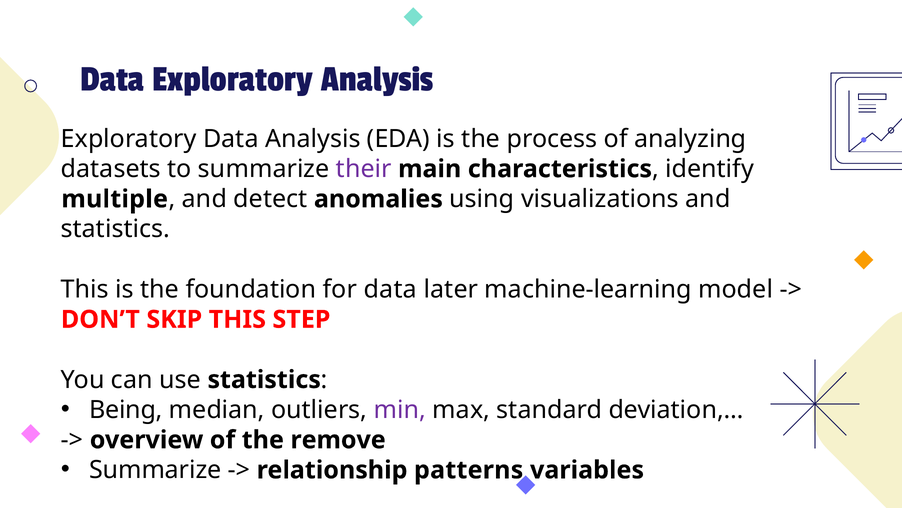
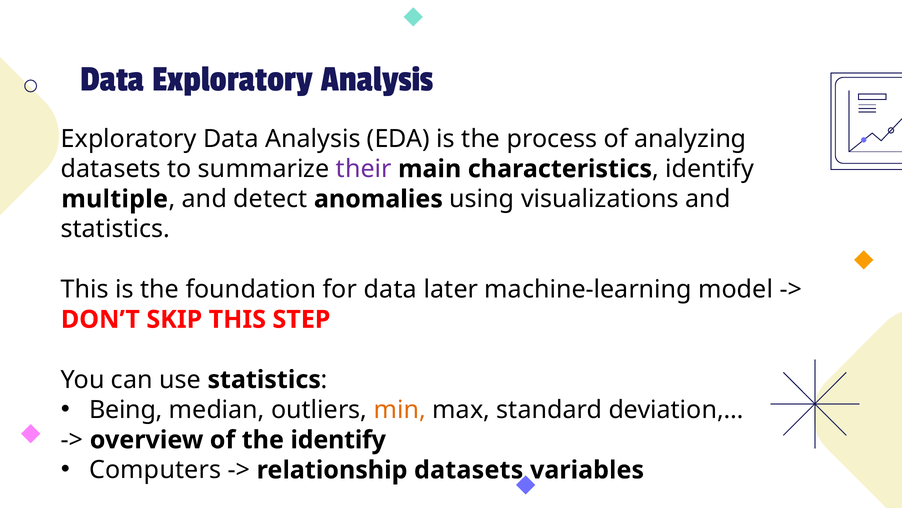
min colour: purple -> orange (400, 409)
the remove: remove -> identify (338, 439)
Summarize: Summarize -> Computers (155, 470)
relationship patterns: patterns -> datasets (469, 470)
